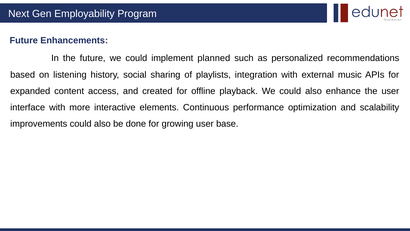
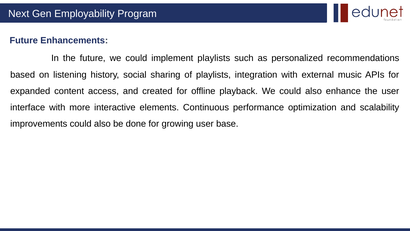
implement planned: planned -> playlists (214, 58)
